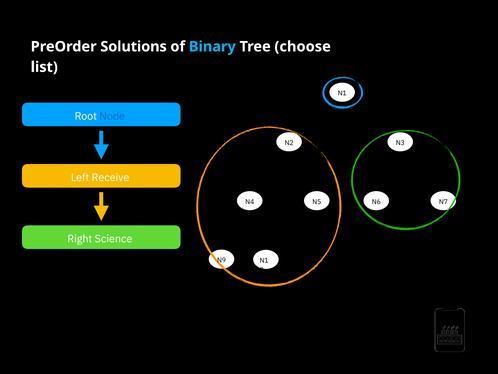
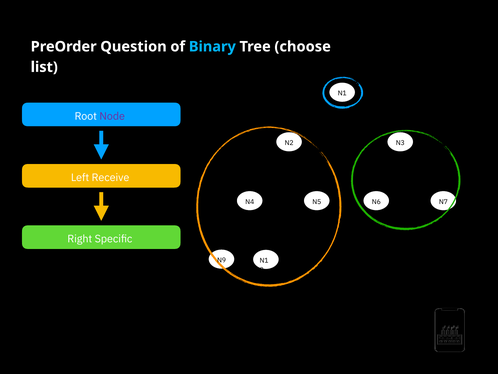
Solutions: Solutions -> Question (133, 47)
Node colour: blue -> purple (112, 116)
Science: Science -> Speciﬁc (114, 239)
